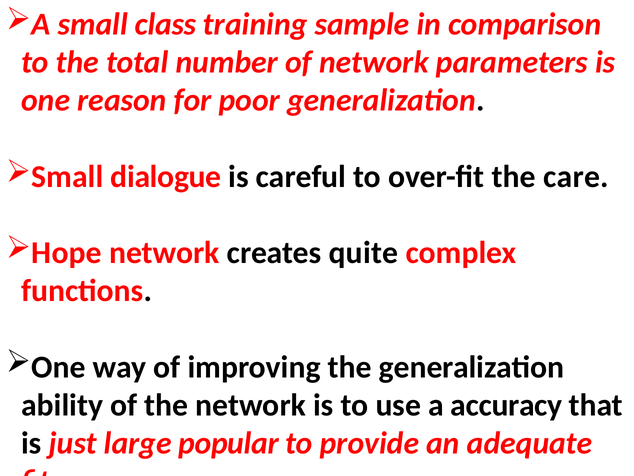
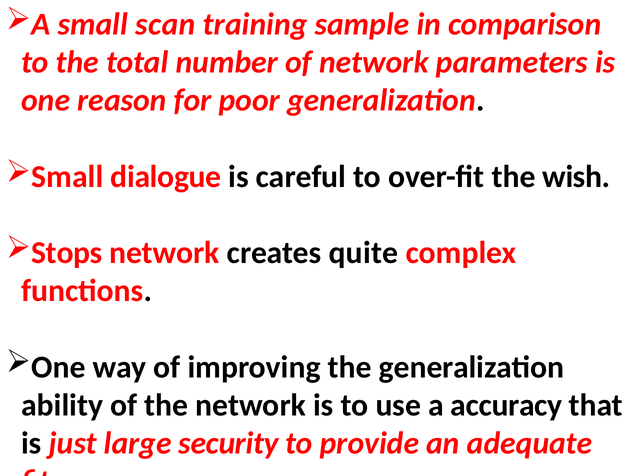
class: class -> scan (165, 24)
care: care -> wish (576, 176)
Hope: Hope -> Stops (67, 253)
popular: popular -> security (229, 443)
